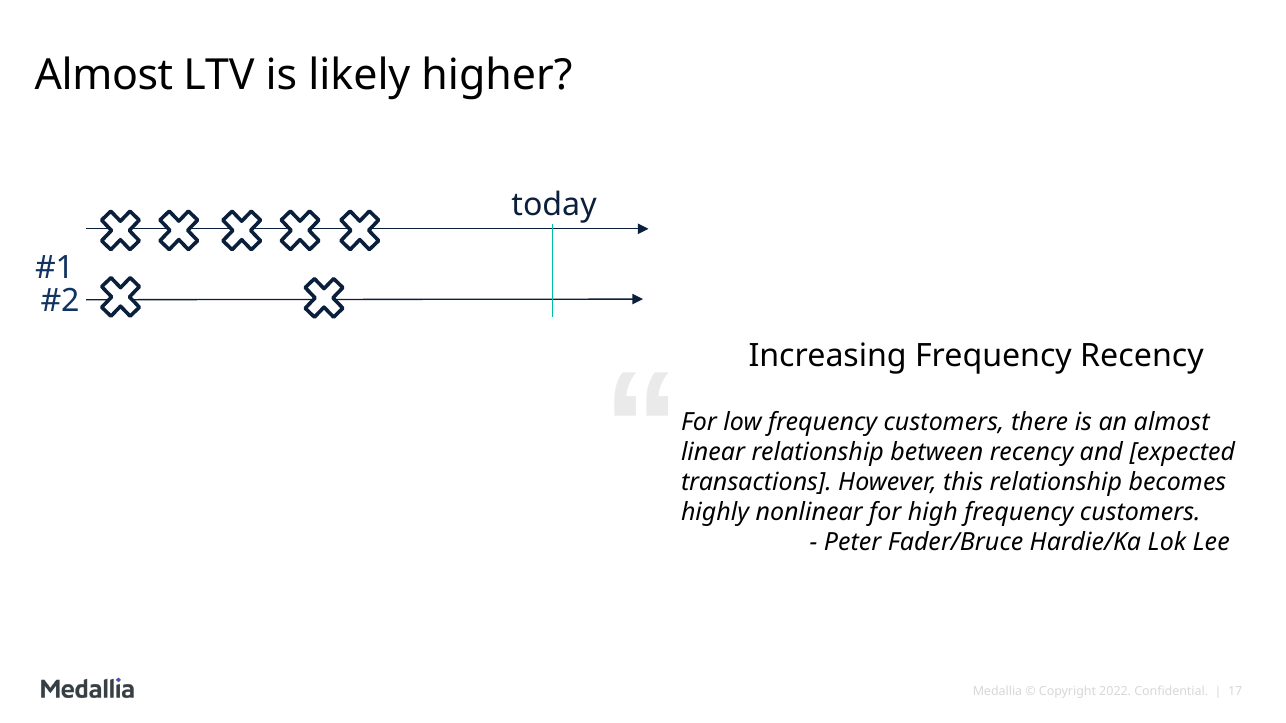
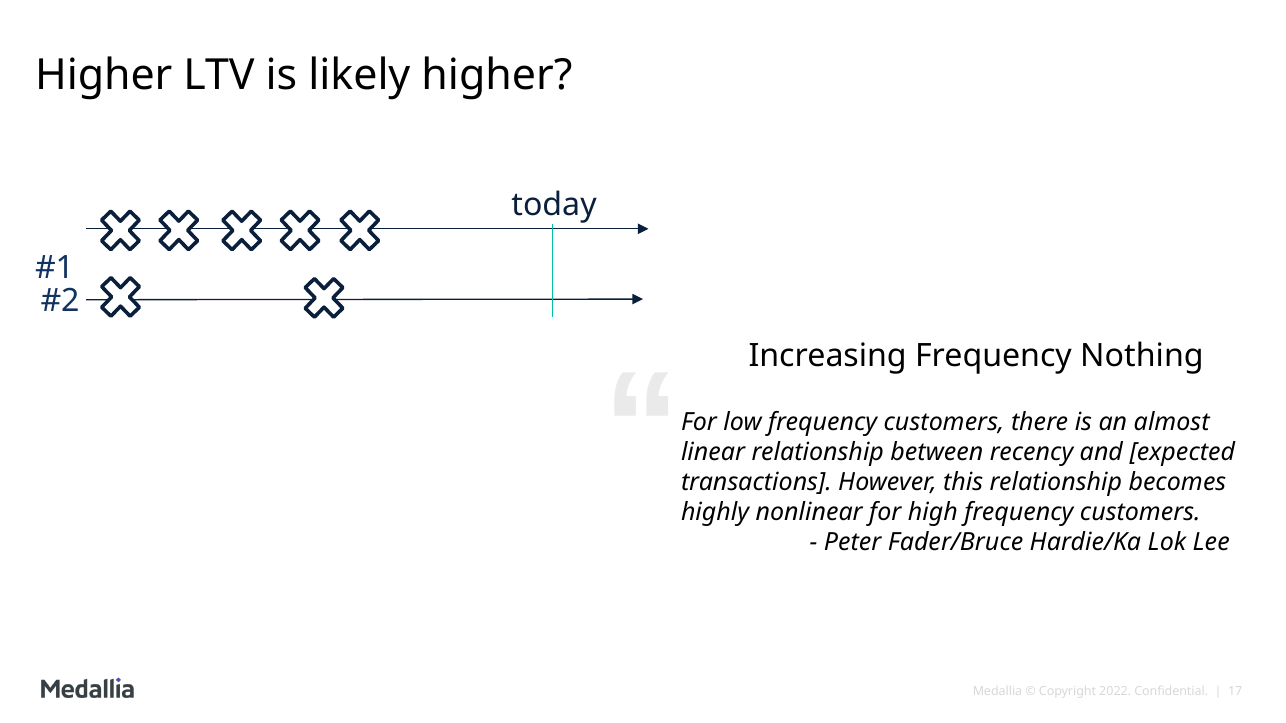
Almost: Almost -> Higher (104, 75)
Frequency Recency: Recency -> Nothing (1142, 356)
